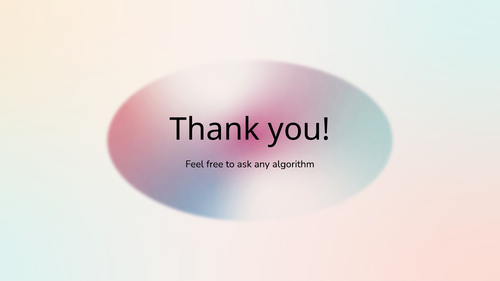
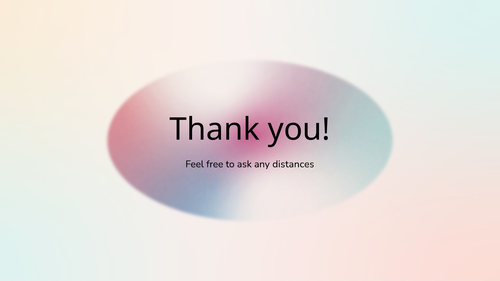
algorithm: algorithm -> distances (293, 164)
